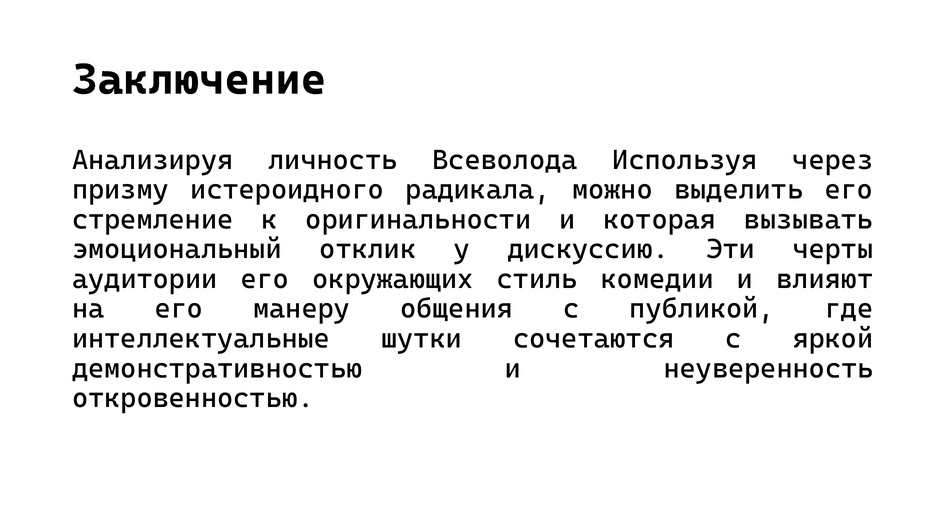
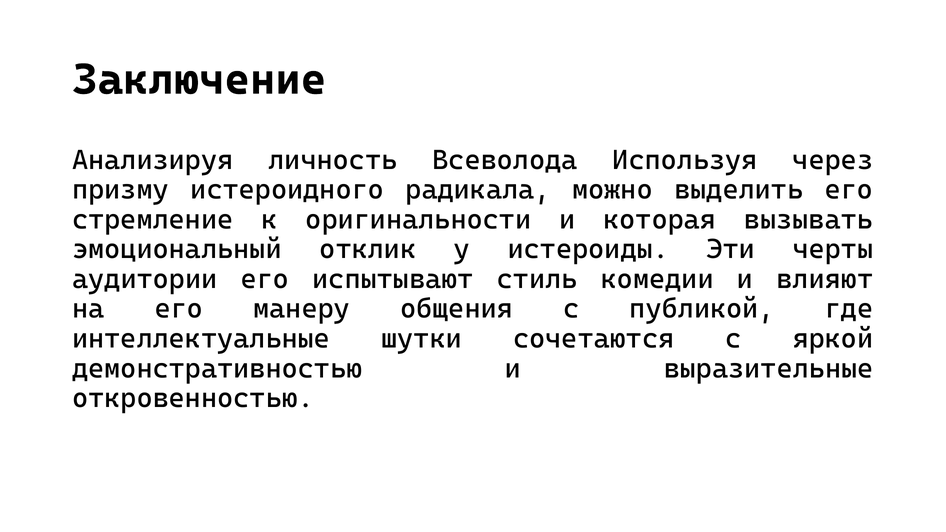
дискуссию: дискуссию -> истероиды (588, 249)
окружающих: окружающих -> испытывают (393, 279)
неуверенность: неуверенность -> выразительные (769, 369)
